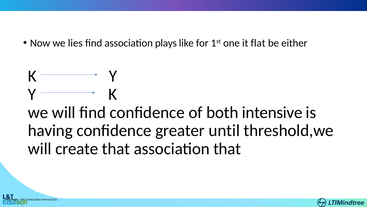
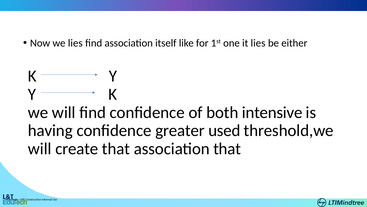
plays: plays -> itself (166, 43)
it flat: flat -> lies (258, 43)
until: until -> used (224, 130)
